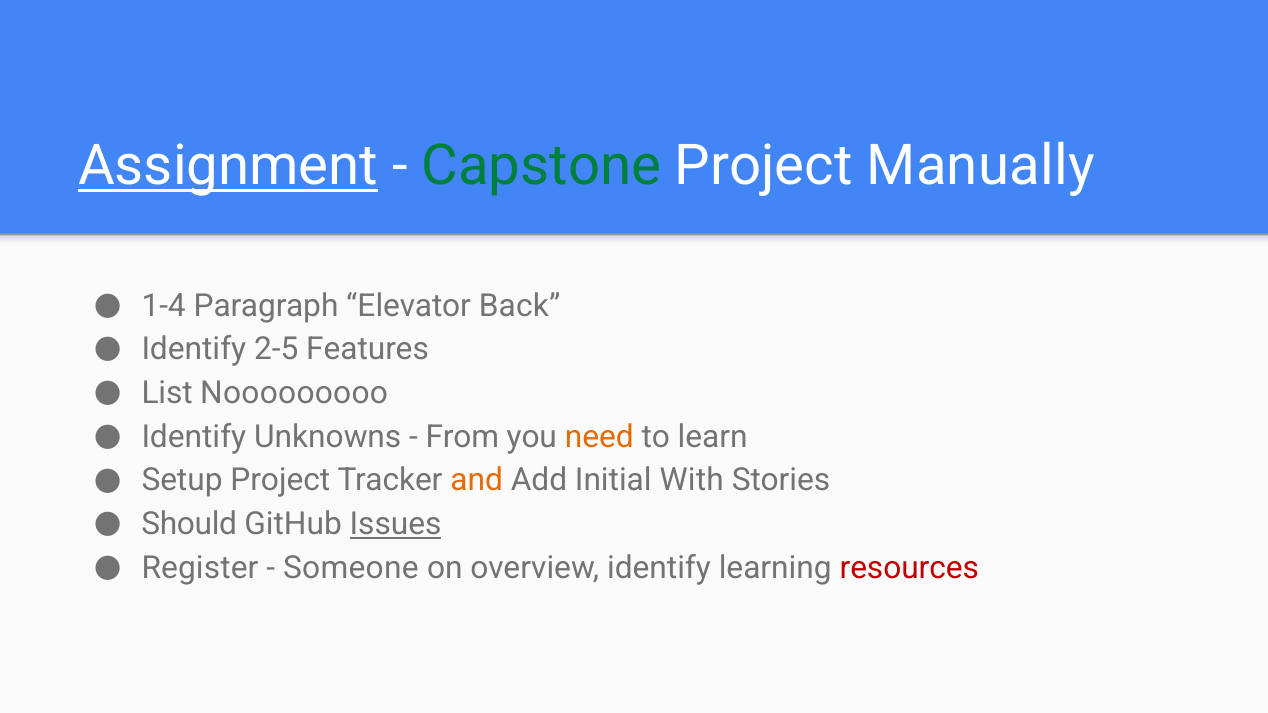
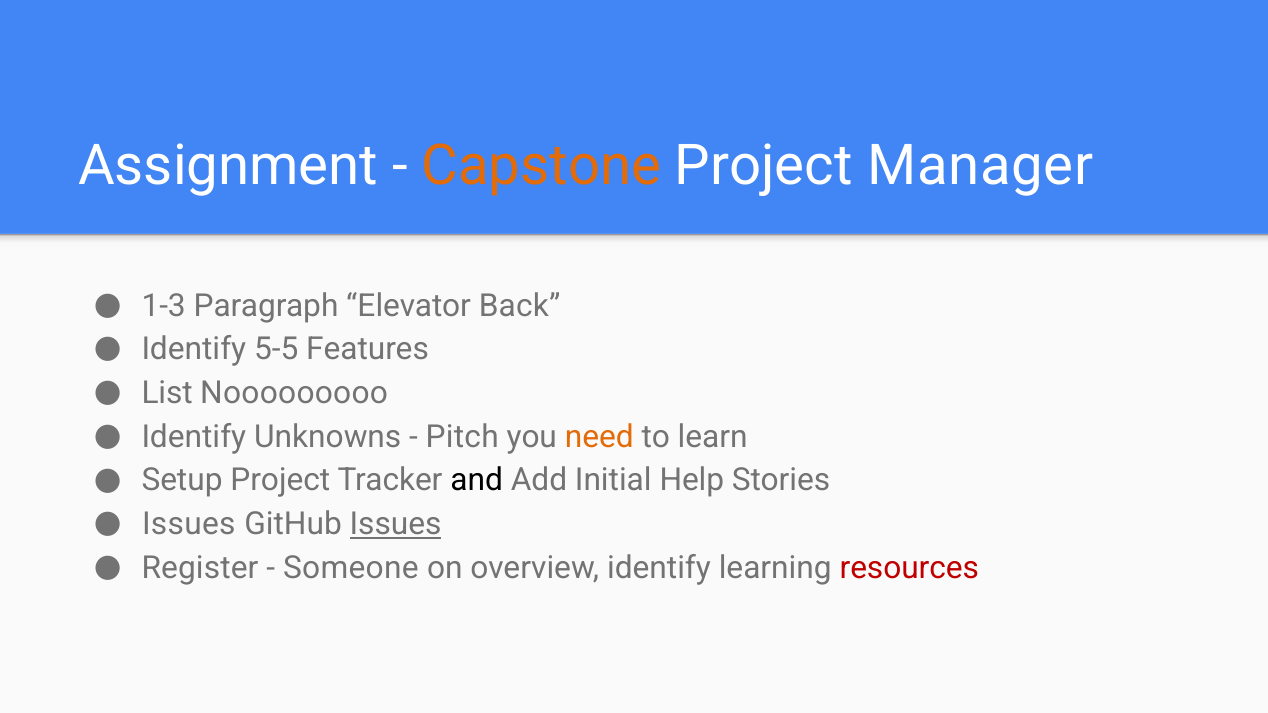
Assignment underline: present -> none (228, 166)
Capstone colour: green -> orange (541, 166)
Manually: Manually -> Manager (981, 166)
1-4: 1-4 -> 1-3 (164, 306)
2-5: 2-5 -> 5-5 (276, 349)
From: From -> Pitch (462, 437)
and colour: orange -> black (477, 481)
With: With -> Help (692, 481)
Should: Should -> Issues (189, 524)
